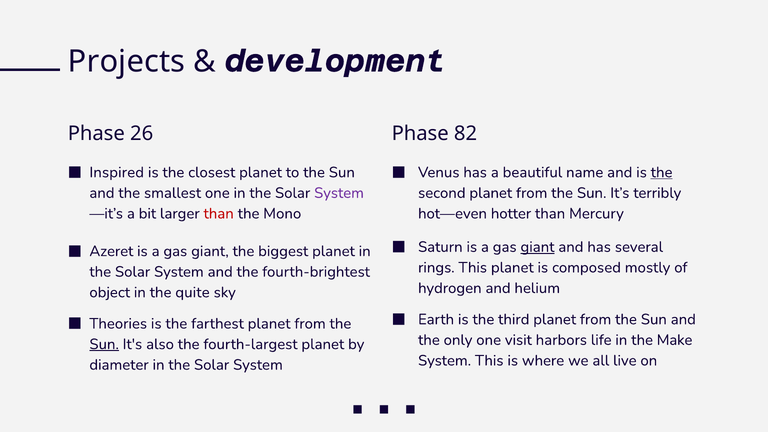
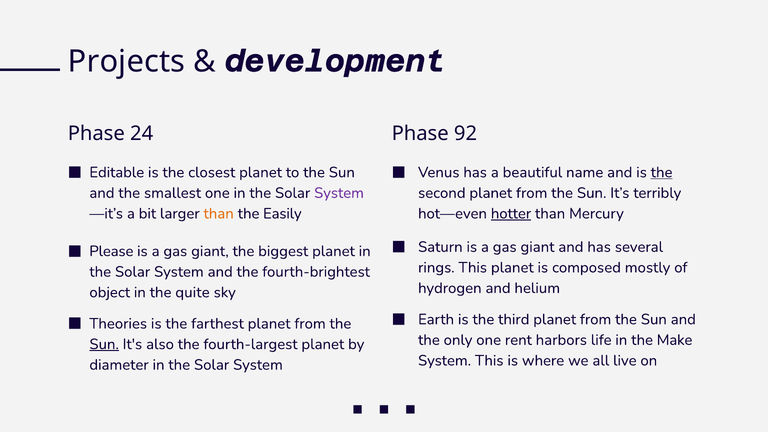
26: 26 -> 24 (142, 134)
82: 82 -> 92 (466, 134)
Inspired: Inspired -> Editable (117, 172)
than colour: red -> orange (219, 214)
Mono: Mono -> Easily (282, 214)
hotter underline: none -> present (511, 214)
giant underline: present -> none (537, 247)
Azeret: Azeret -> Please (111, 251)
visit: visit -> rent (518, 340)
